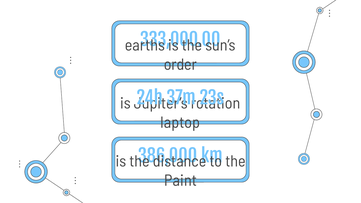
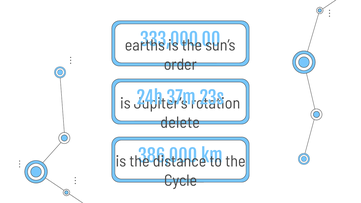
laptop: laptop -> delete (180, 123)
Paint: Paint -> Cycle (181, 181)
